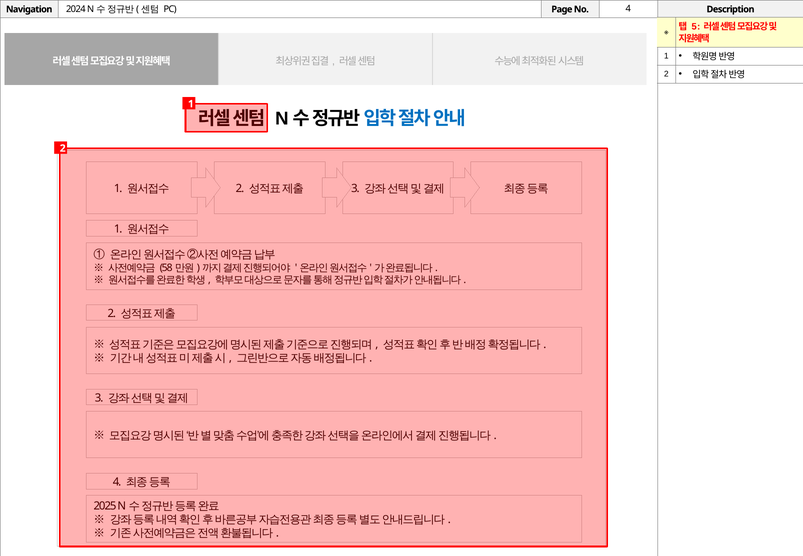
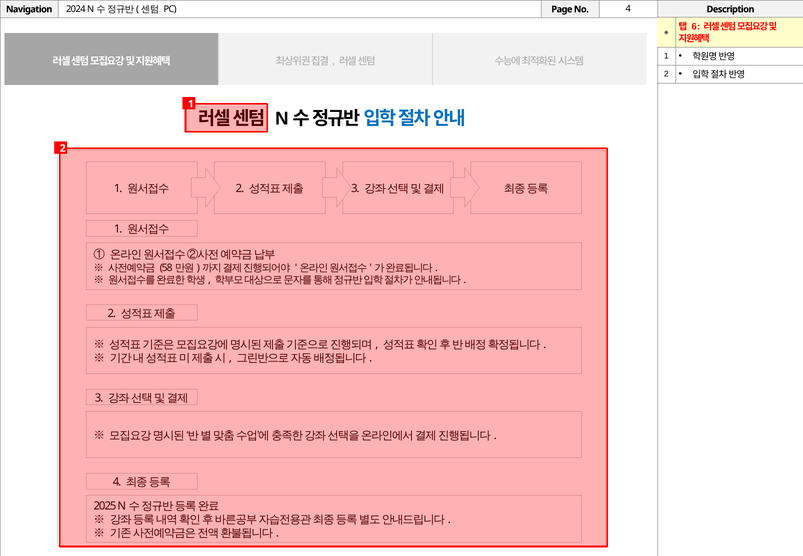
5: 5 -> 6 (694, 27)
